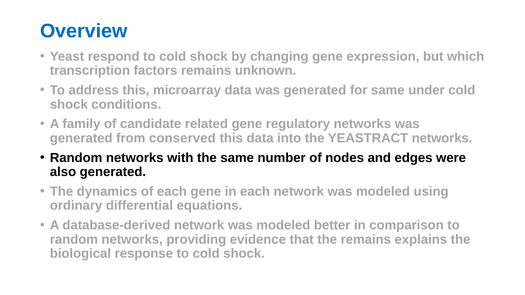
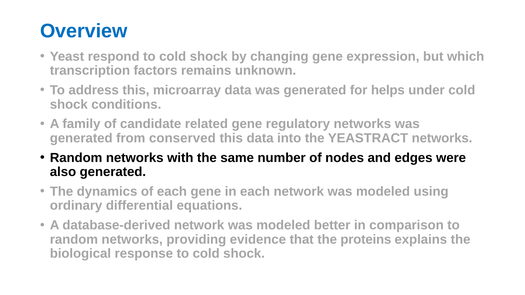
for same: same -> helps (388, 90)
the remains: remains -> proteins (366, 240)
